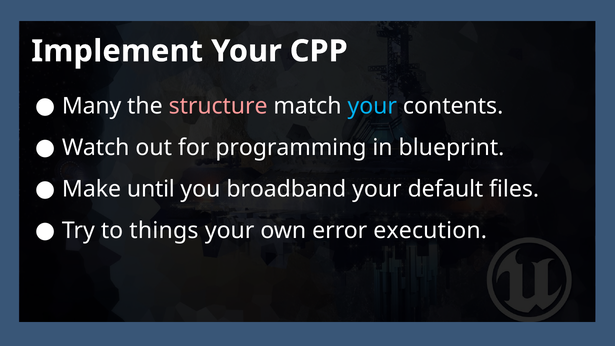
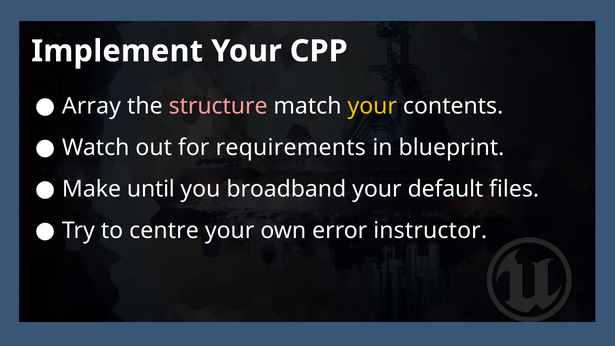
Many: Many -> Array (91, 106)
your colour: light blue -> yellow (372, 106)
programming: programming -> requirements (291, 148)
things: things -> centre (164, 231)
execution: execution -> instructor (430, 231)
